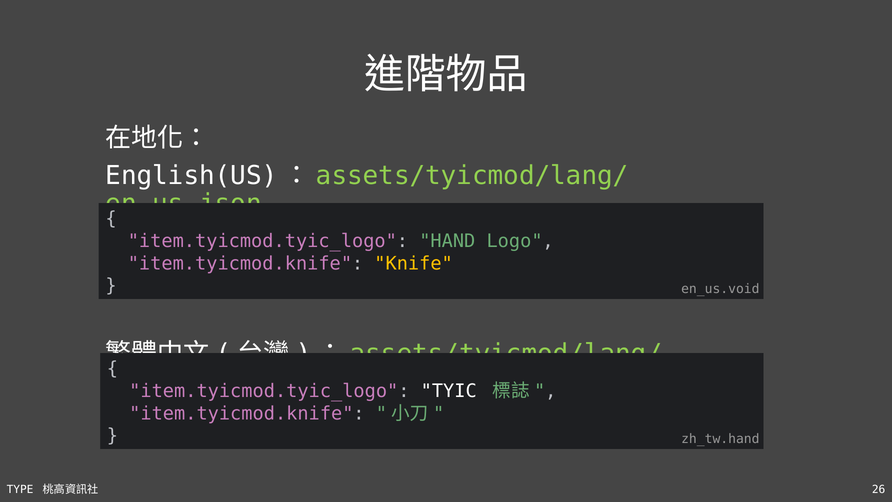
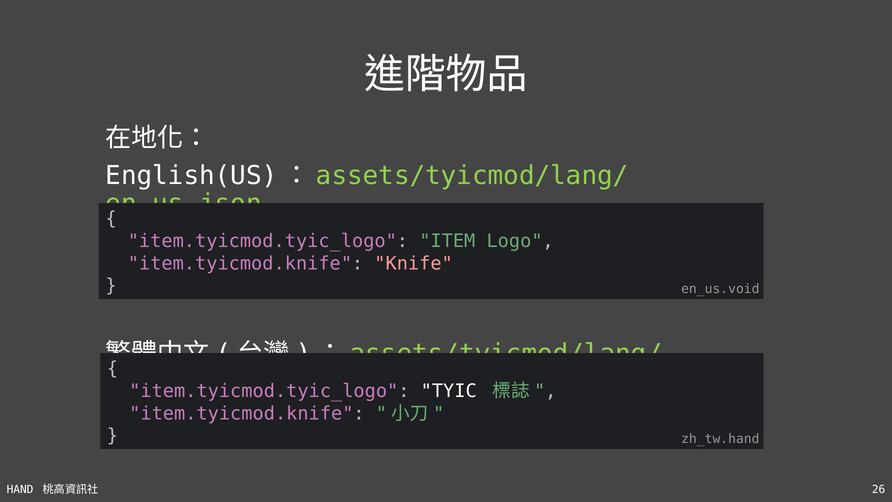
HAND: HAND -> ITEM (447, 241)
Knife colour: yellow -> pink (414, 263)
TYPE: TYPE -> HAND (20, 489)
